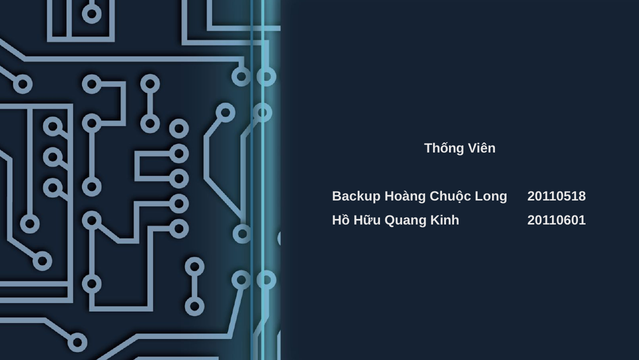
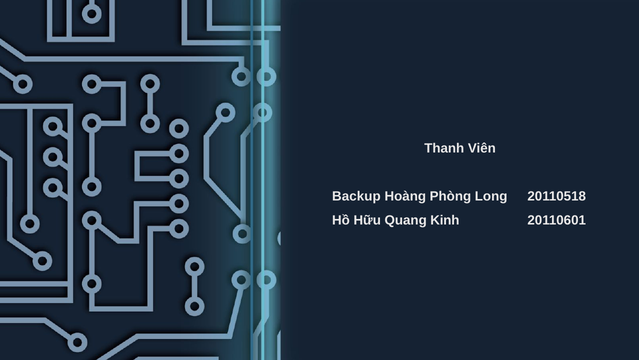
Thống: Thống -> Thanh (444, 148)
Chuộc: Chuộc -> Phòng (450, 196)
